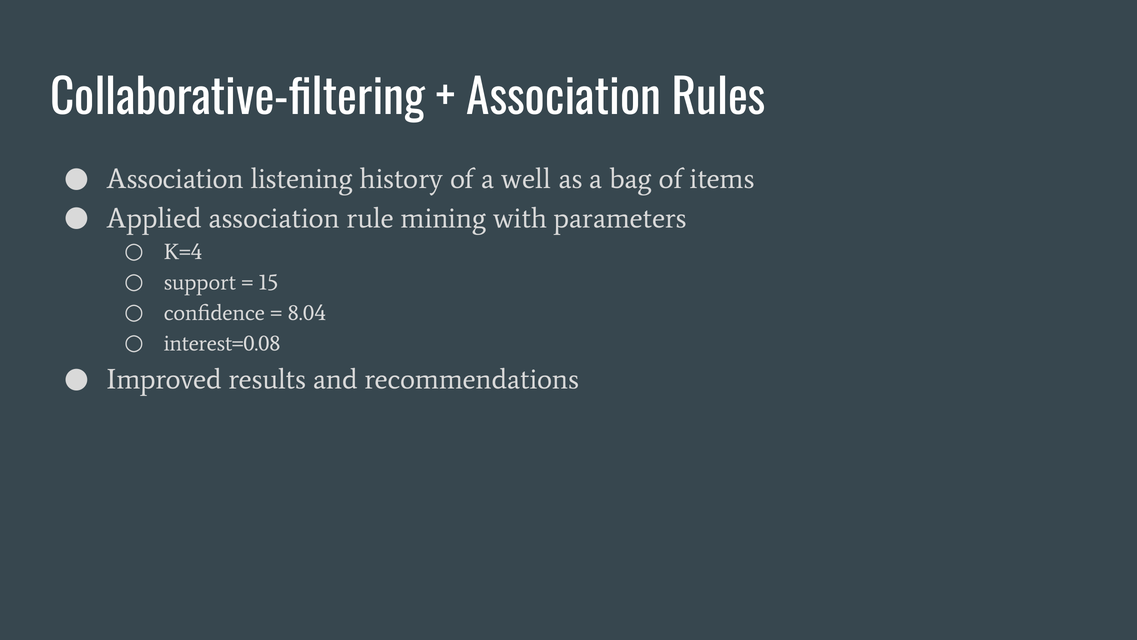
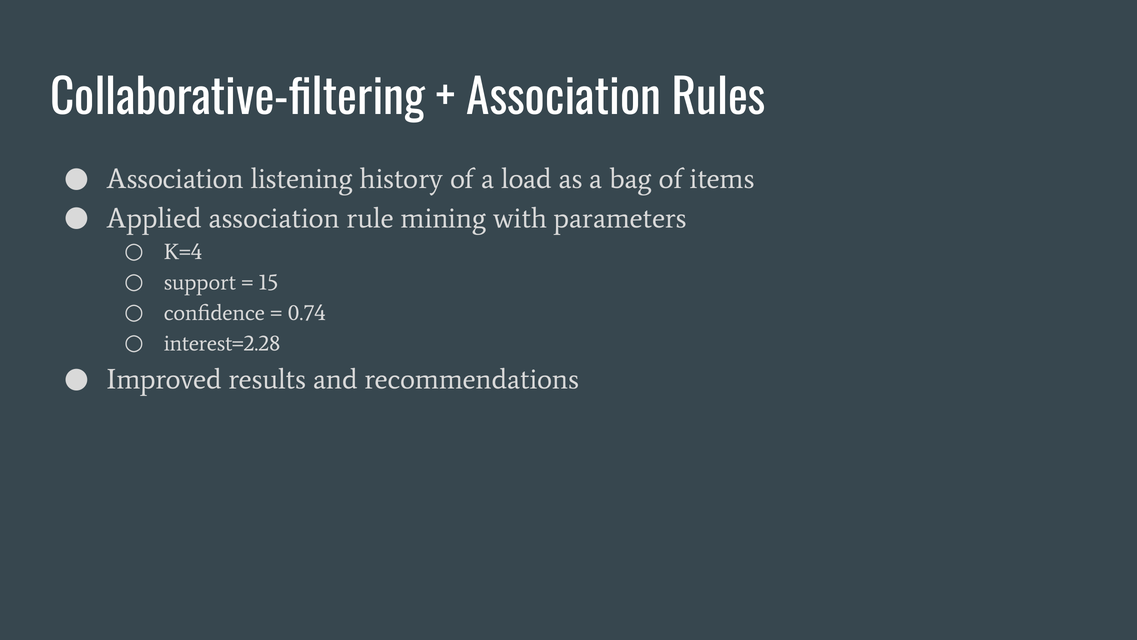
well: well -> load (526, 179)
8.04: 8.04 -> 0.74 (307, 313)
interest=0.08: interest=0.08 -> interest=2.28 (222, 343)
